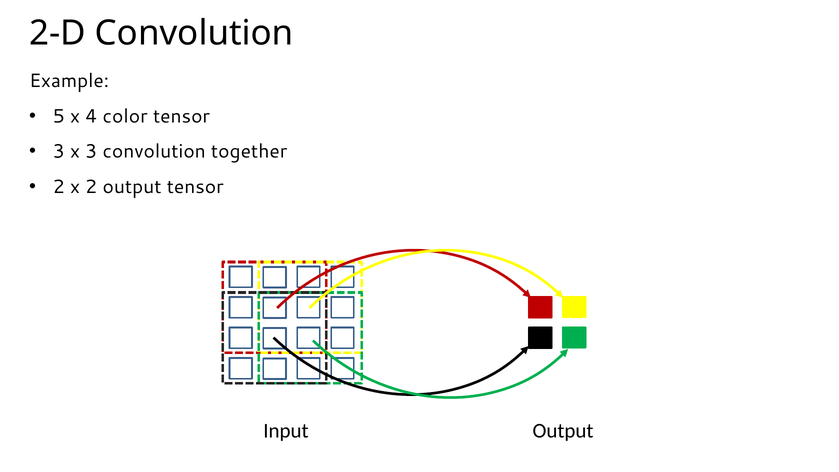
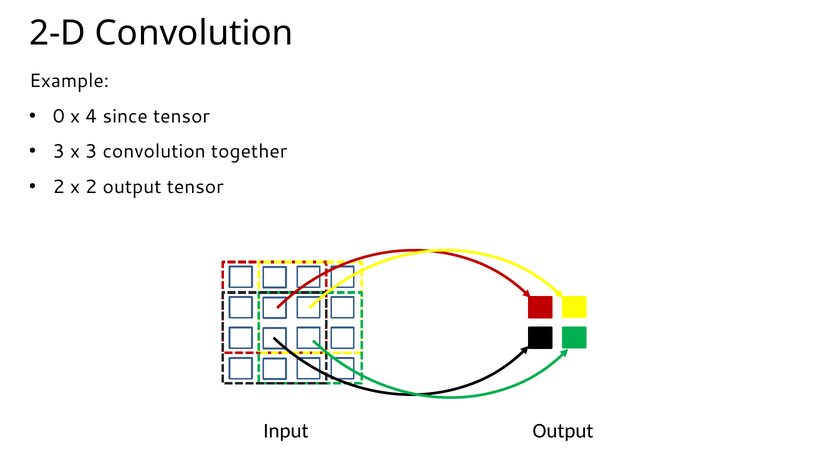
5: 5 -> 0 (59, 116)
color: color -> since (125, 116)
